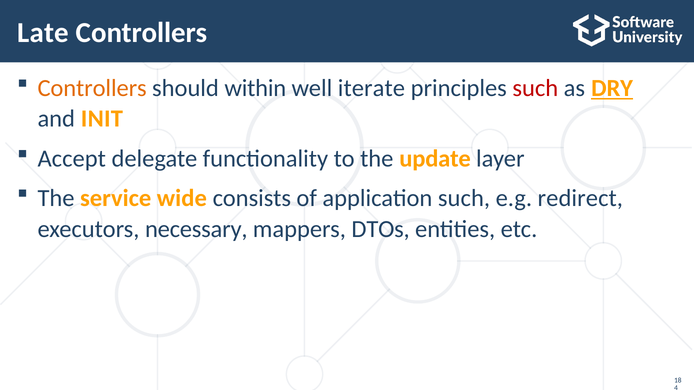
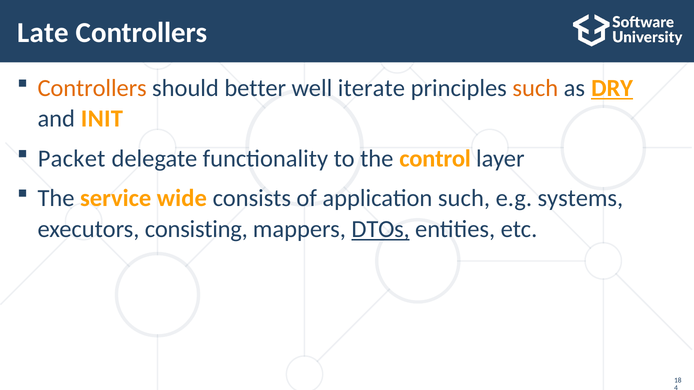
within: within -> better (255, 88)
such colour: red -> orange (535, 88)
Accept: Accept -> Packet (72, 159)
update: update -> control (435, 159)
redirect: redirect -> systems (580, 198)
necessary: necessary -> consisting (196, 229)
DTOs underline: none -> present (381, 229)
